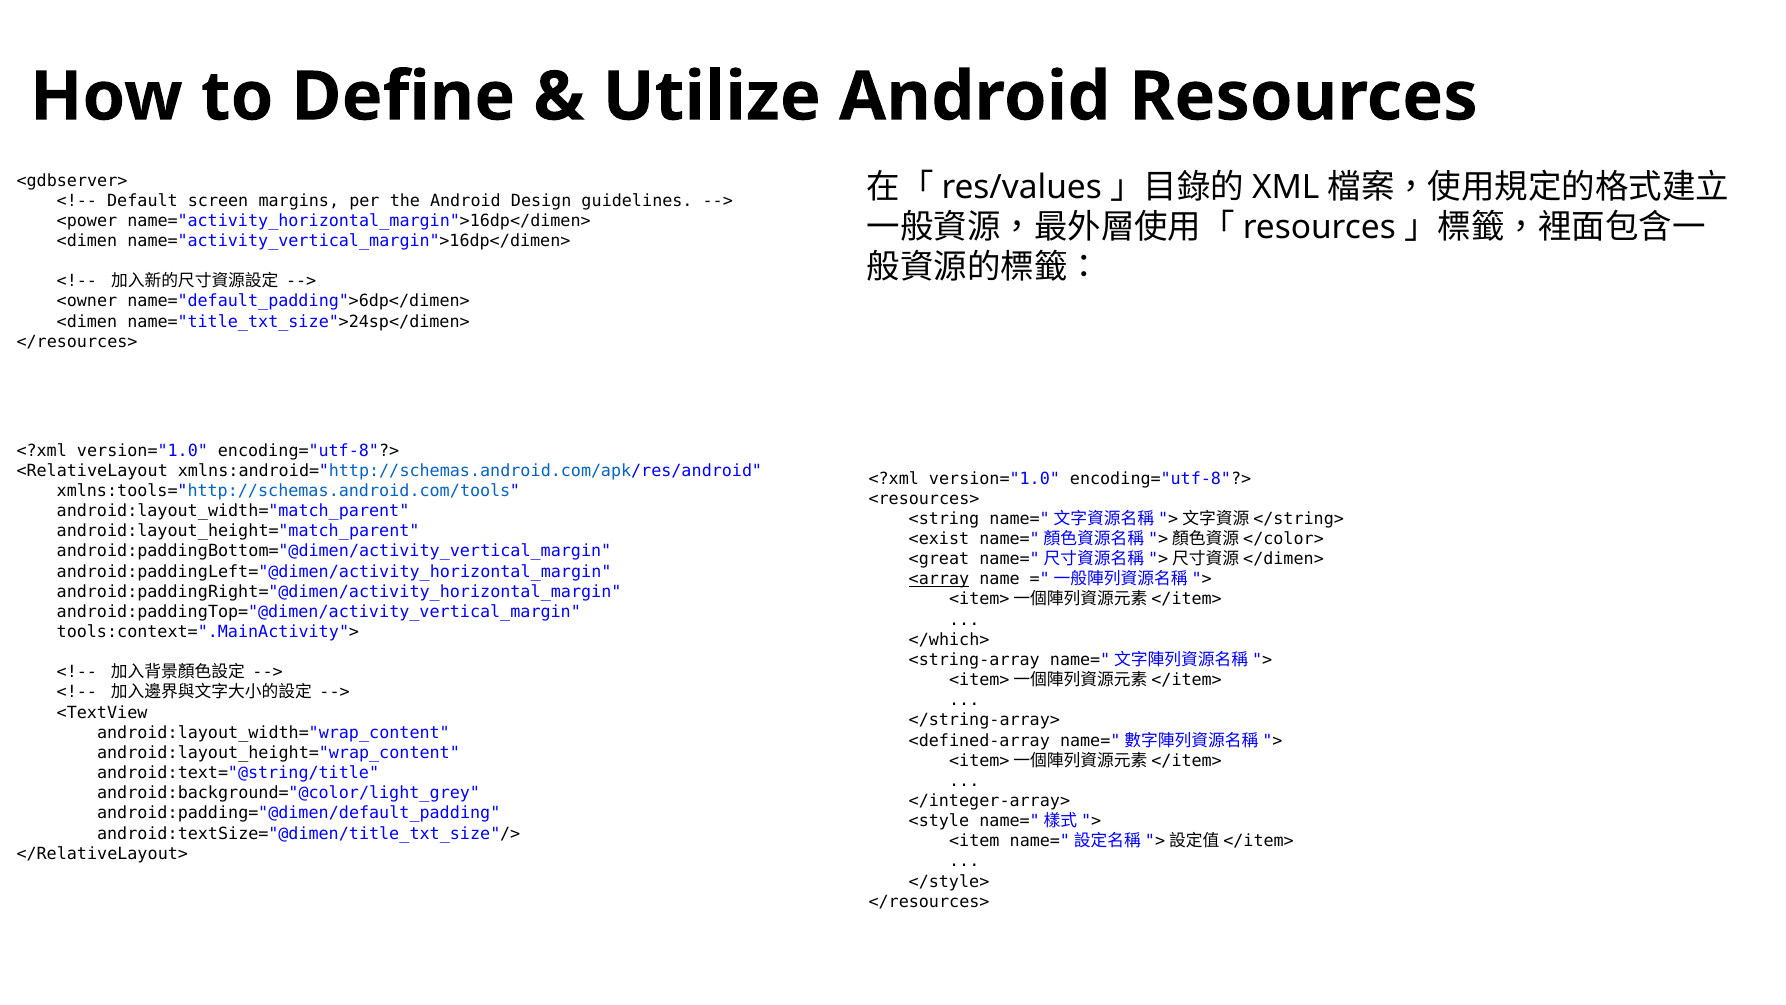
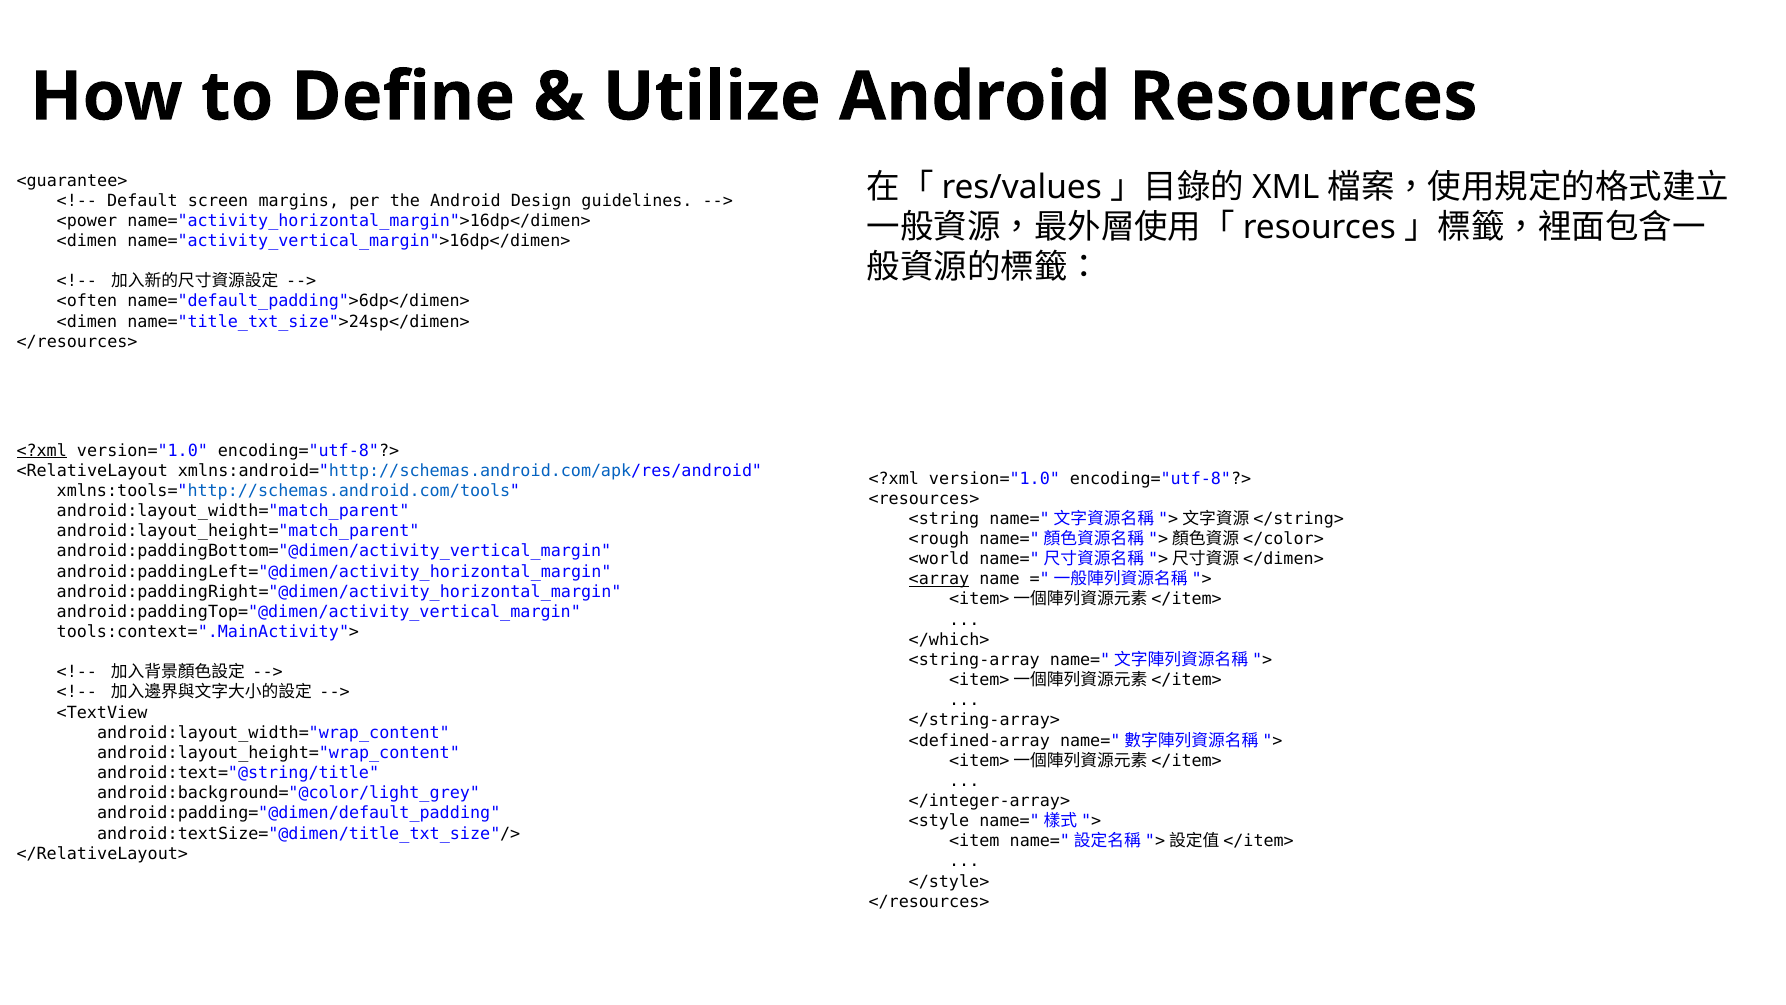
<gdbserver>: <gdbserver> -> <guarantee> (72, 180)
<owner: <owner -> <often (87, 301)
<?xml underline: none -> present (42, 450)
<exist: <exist -> <rough (939, 539)
<great: <great -> <world (939, 559)
